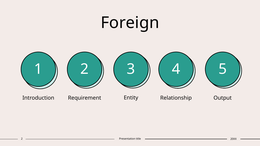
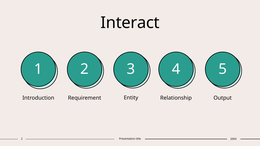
Foreign: Foreign -> Interact (130, 23)
